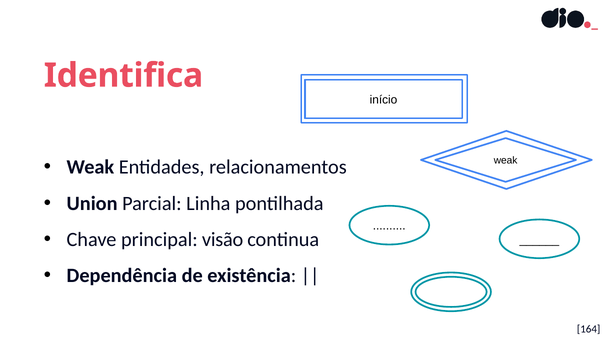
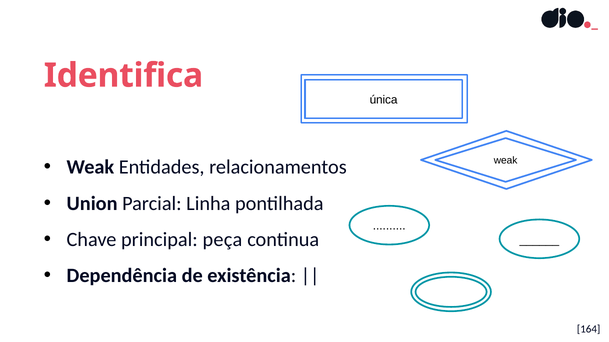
início: início -> única (384, 100)
visão: visão -> peça (222, 240)
